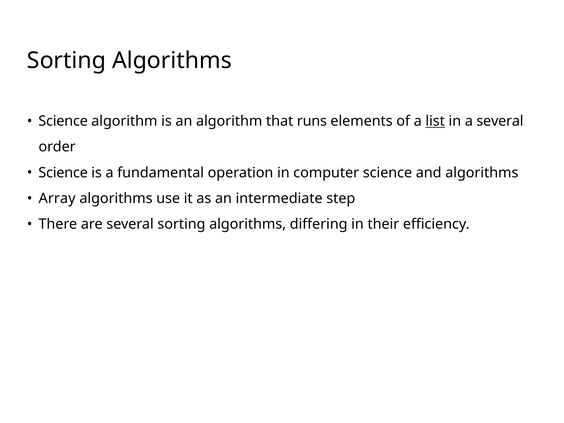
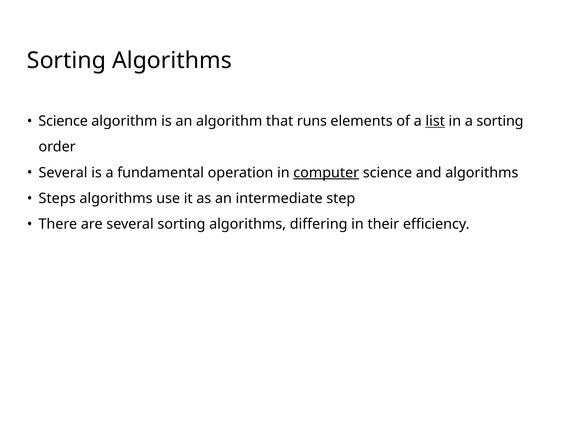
a several: several -> sorting (500, 121)
Science: Science -> Several (63, 173)
computer underline: none -> present (326, 173)
Array: Array -> Steps (57, 198)
